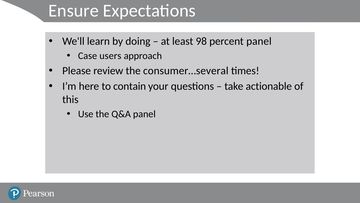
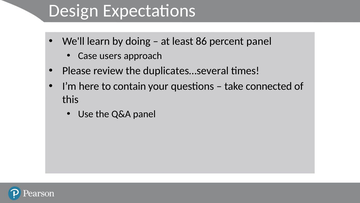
Ensure: Ensure -> Design (74, 11)
98: 98 -> 86 (201, 41)
consumer…several: consumer…several -> duplicates…several (186, 71)
actionable: actionable -> connected (269, 86)
